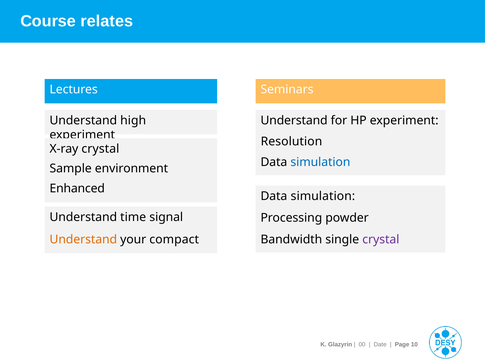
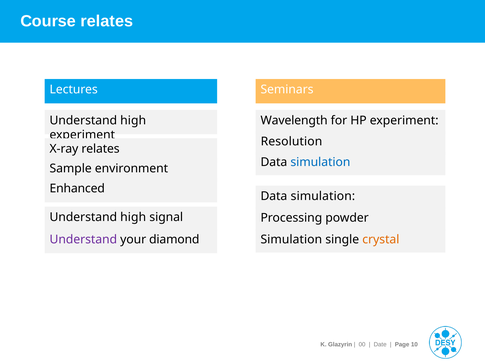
Understand: Understand -> Wavelength (294, 120)
X-ray crystal: crystal -> relates (101, 149)
time: time -> high (133, 217)
Understand colour: orange -> purple (83, 239)
compact: compact -> diamond (174, 239)
Bandwidth: Bandwidth -> Simulation (291, 239)
crystal colour: purple -> orange (381, 239)
